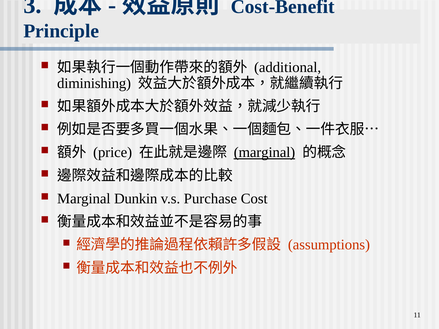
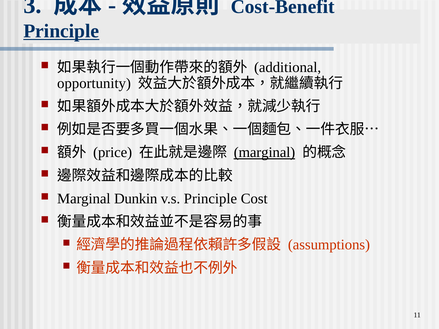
Principle underline: none -> present (61, 31)
diminishing: diminishing -> opportunity (94, 83)
v.s Purchase: Purchase -> Principle (210, 199)
